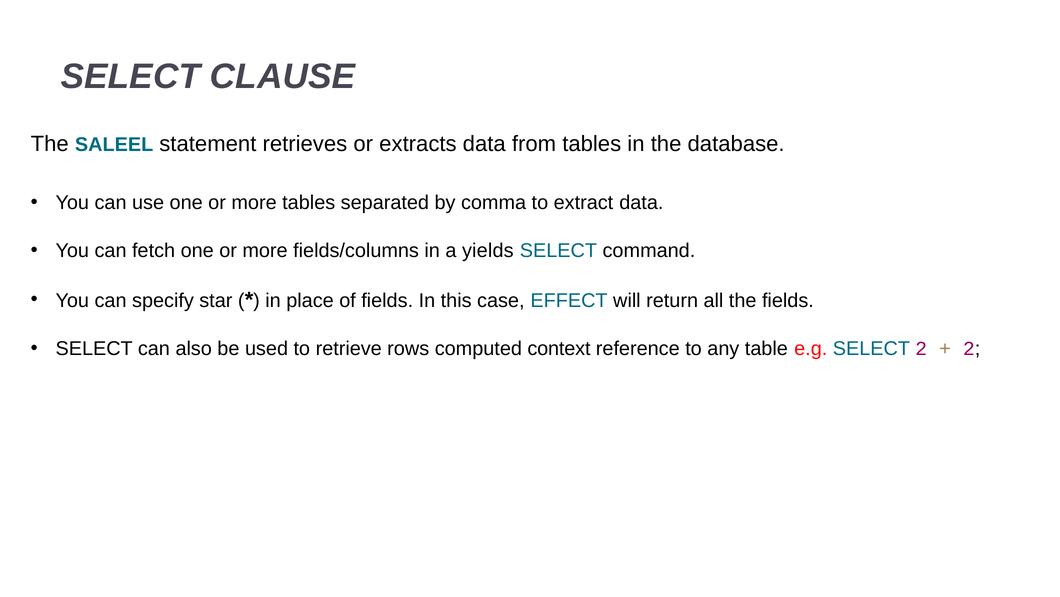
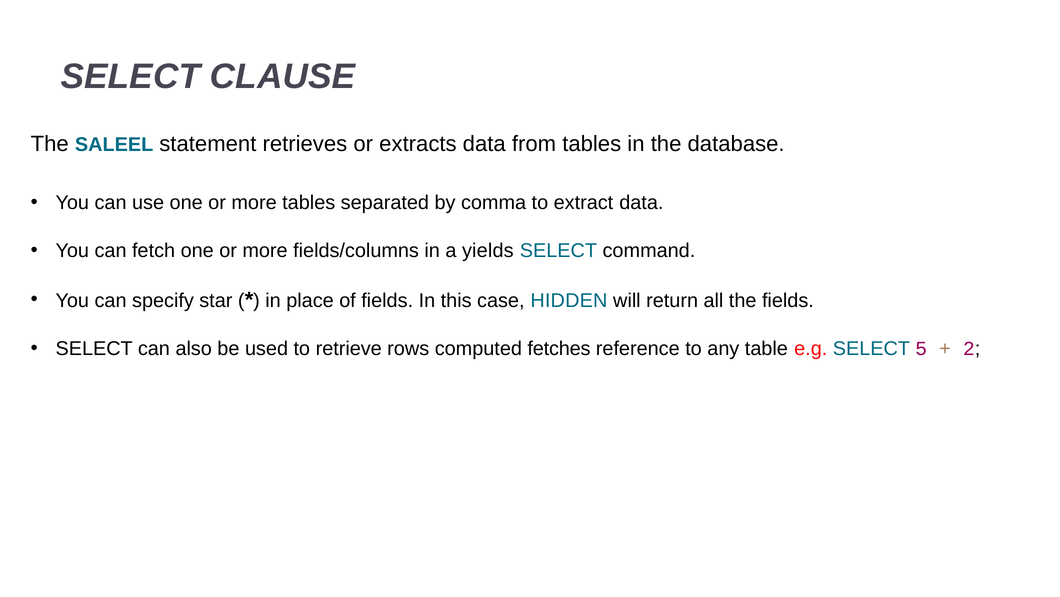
EFFECT: EFFECT -> HIDDEN (569, 300)
context: context -> fetches (559, 348)
SELECT 2: 2 -> 5 (921, 348)
